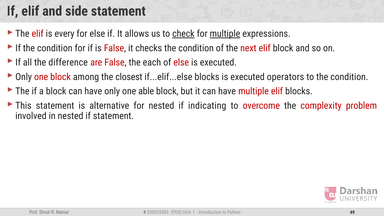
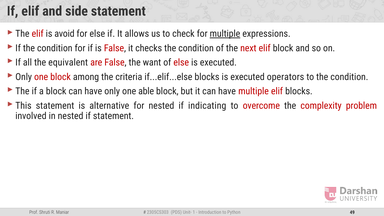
every: every -> avoid (64, 34)
check underline: present -> none (183, 34)
difference: difference -> equivalent (68, 62)
each: each -> want (152, 62)
closest: closest -> criteria (129, 77)
